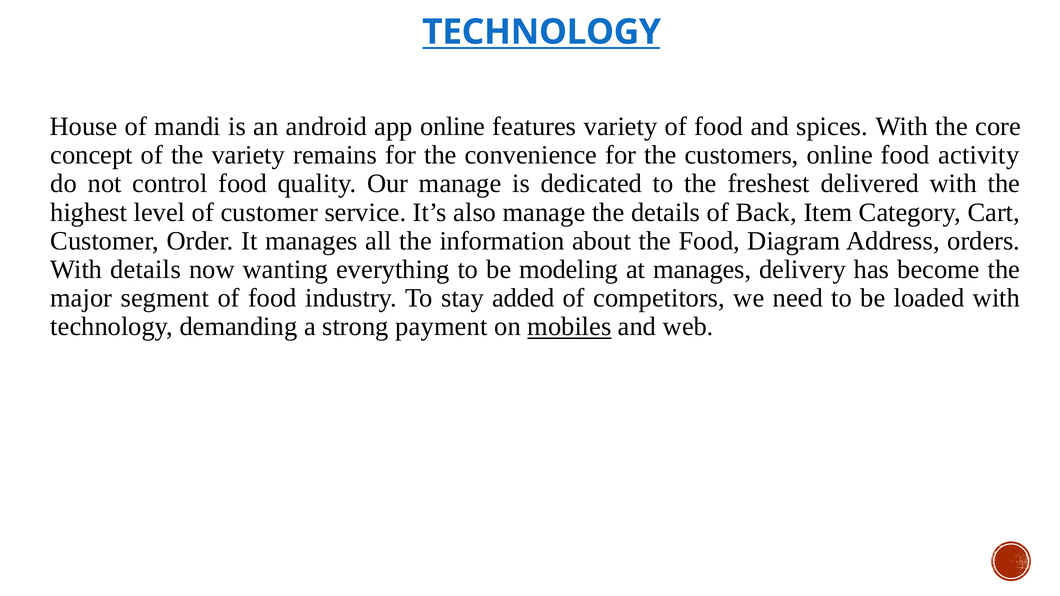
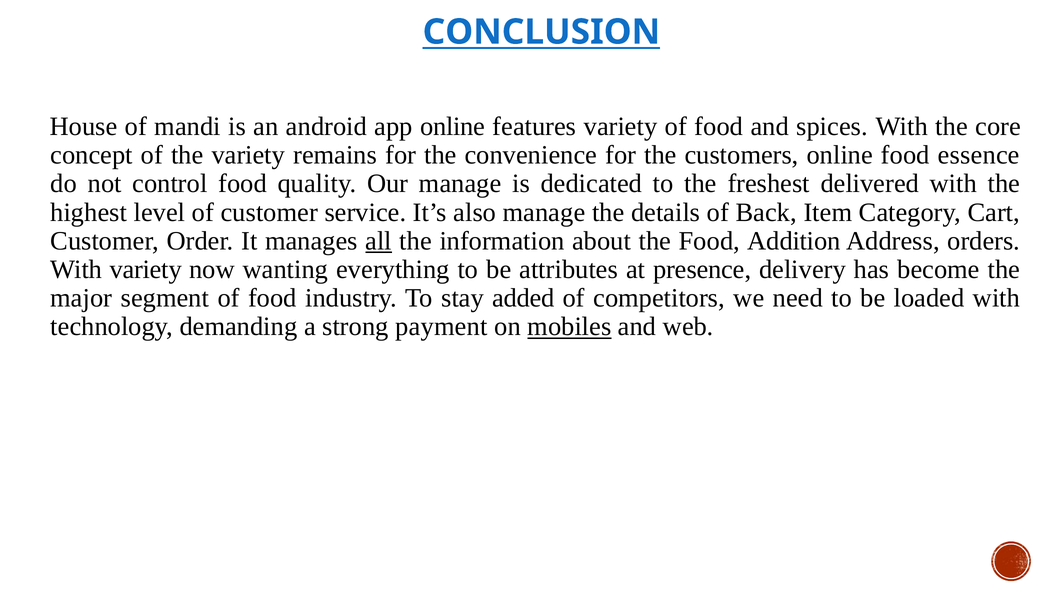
TECHNOLOGY: TECHNOLOGY -> CONCLUSION (541, 32)
activity: activity -> essence (979, 155)
all underline: none -> present (379, 241)
Diagram: Diagram -> Addition (794, 241)
With details: details -> variety (146, 270)
modeling: modeling -> attributes (569, 270)
at manages: manages -> presence (702, 270)
